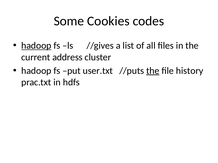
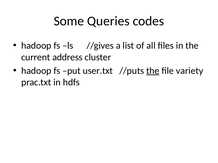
Cookies: Cookies -> Queries (108, 21)
hadoop underline: present -> none (36, 46)
history: history -> variety (190, 71)
